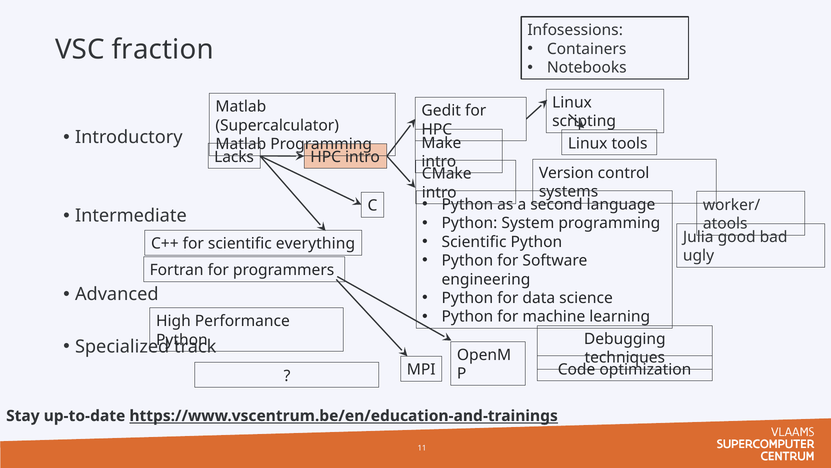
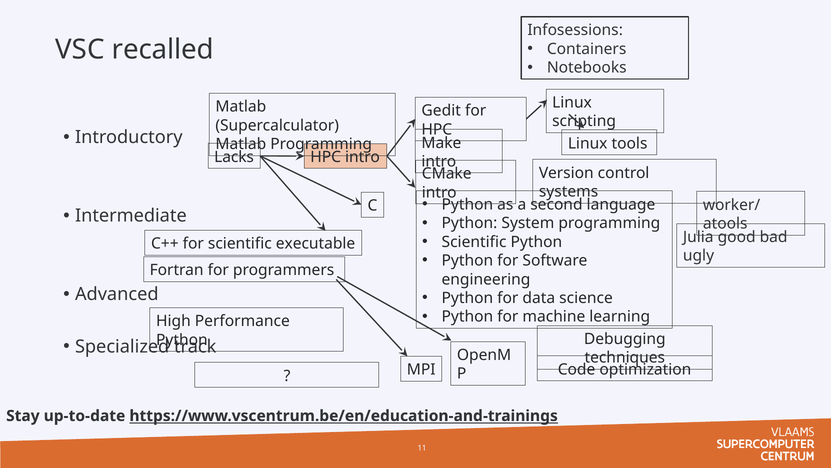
fraction: fraction -> recalled (163, 49)
everything: everything -> executable (316, 244)
